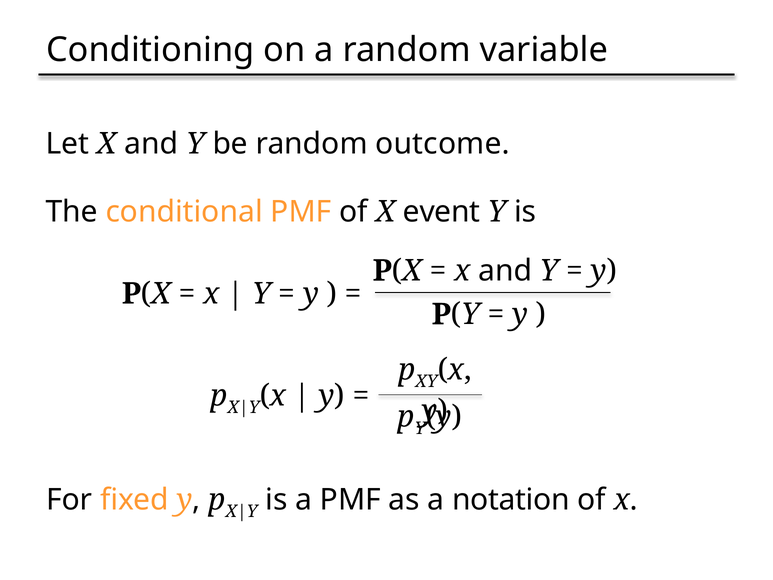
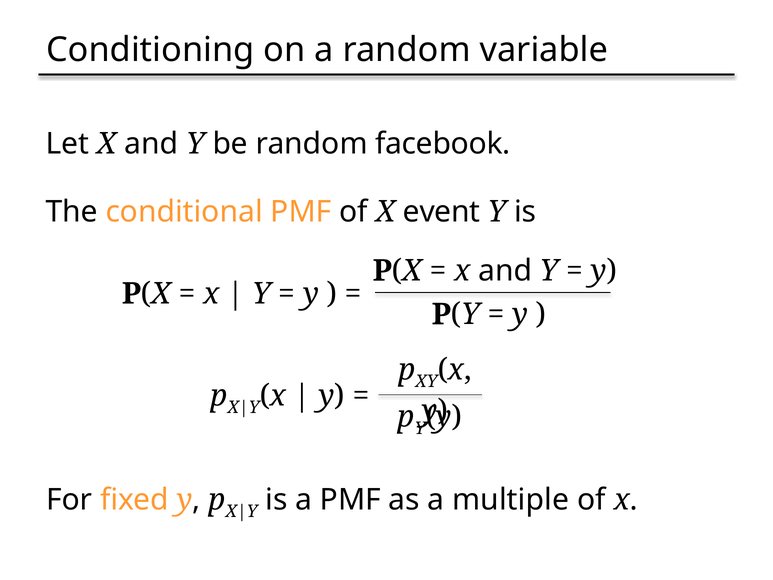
outcome: outcome -> facebook (443, 144)
notation: notation -> multiple (511, 499)
